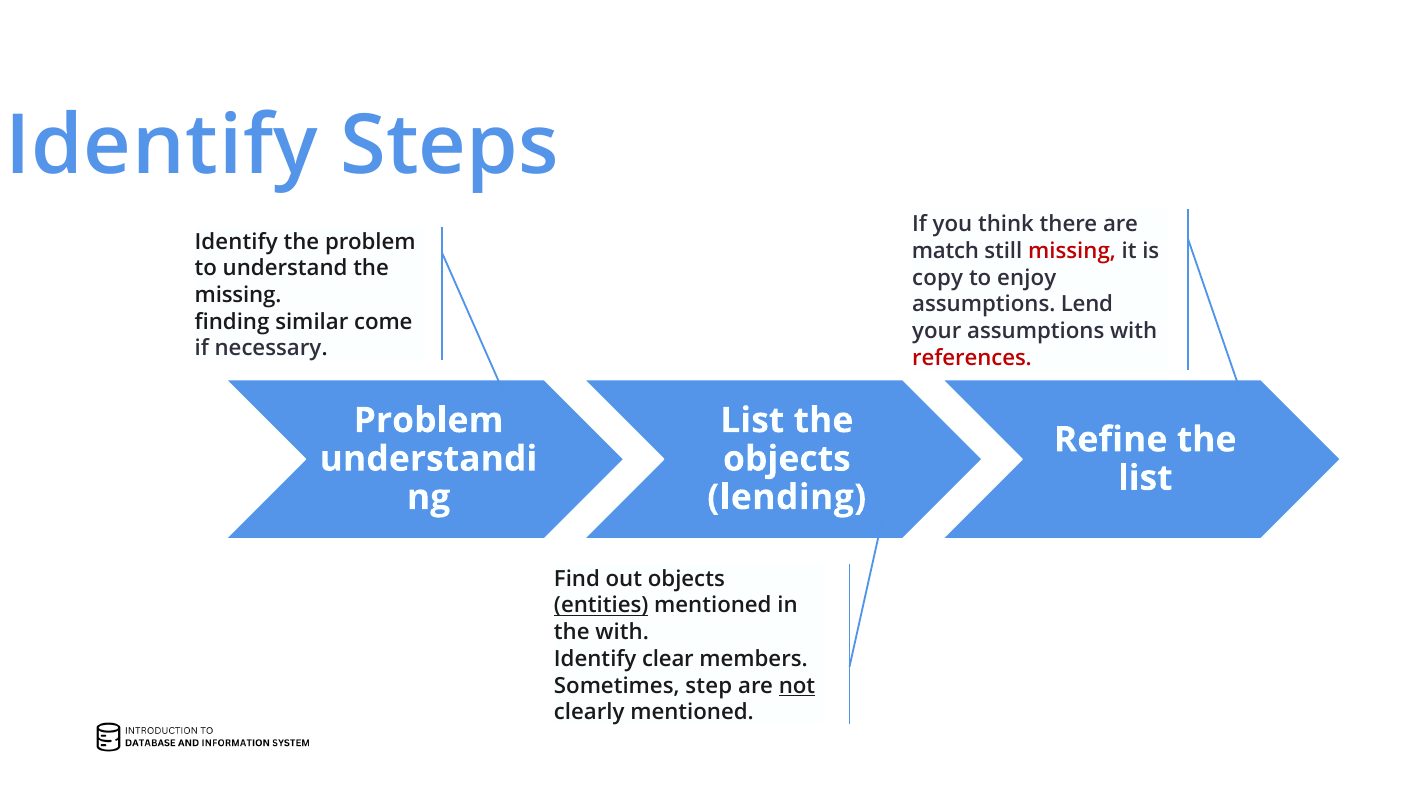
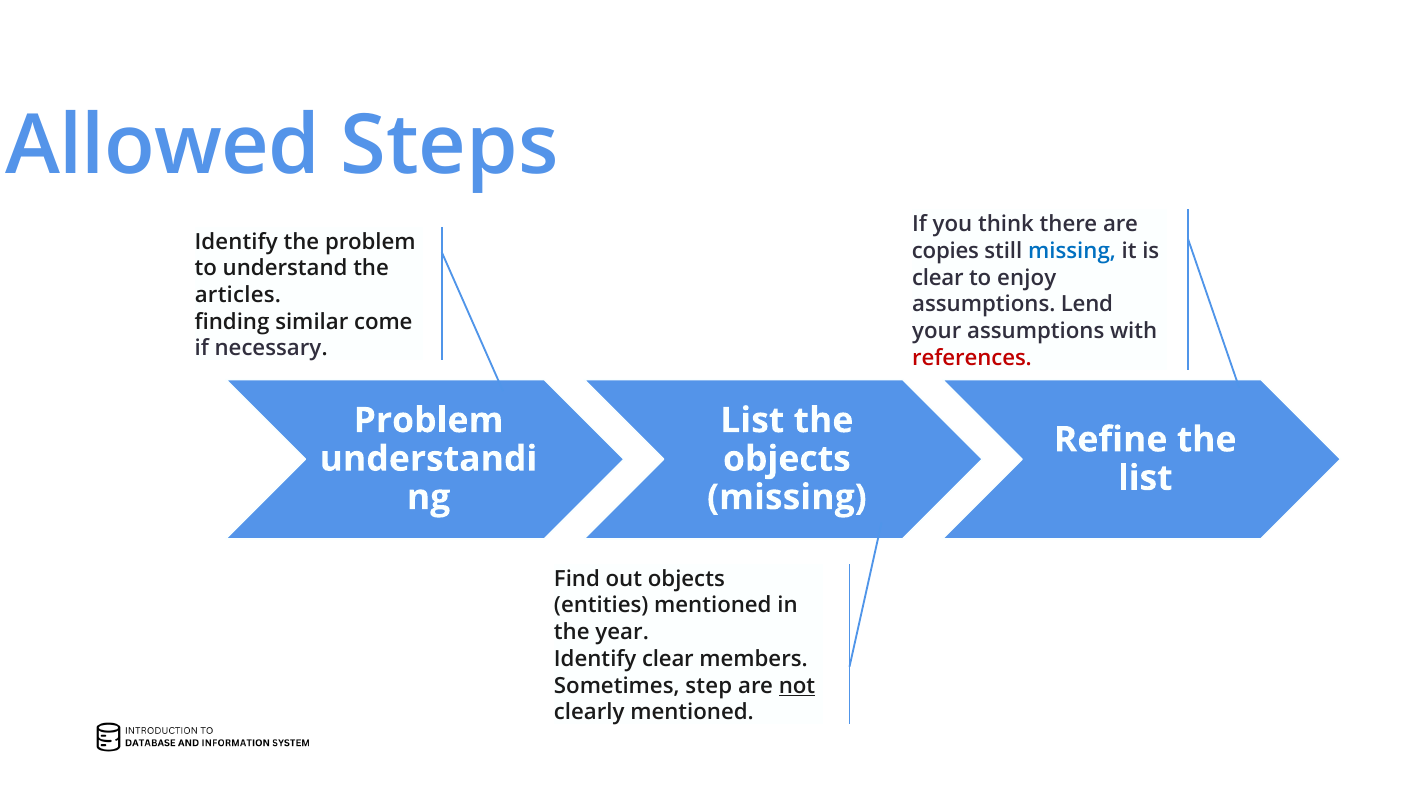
Identify: Identify -> Allowed (163, 146)
match: match -> copies (945, 251)
missing colour: red -> blue (1072, 251)
copy: copy -> clear (938, 278)
missing: missing -> articles (238, 295)
lending: lending -> missing (787, 497)
entities underline: present -> none (601, 606)
the with: with -> year (622, 632)
